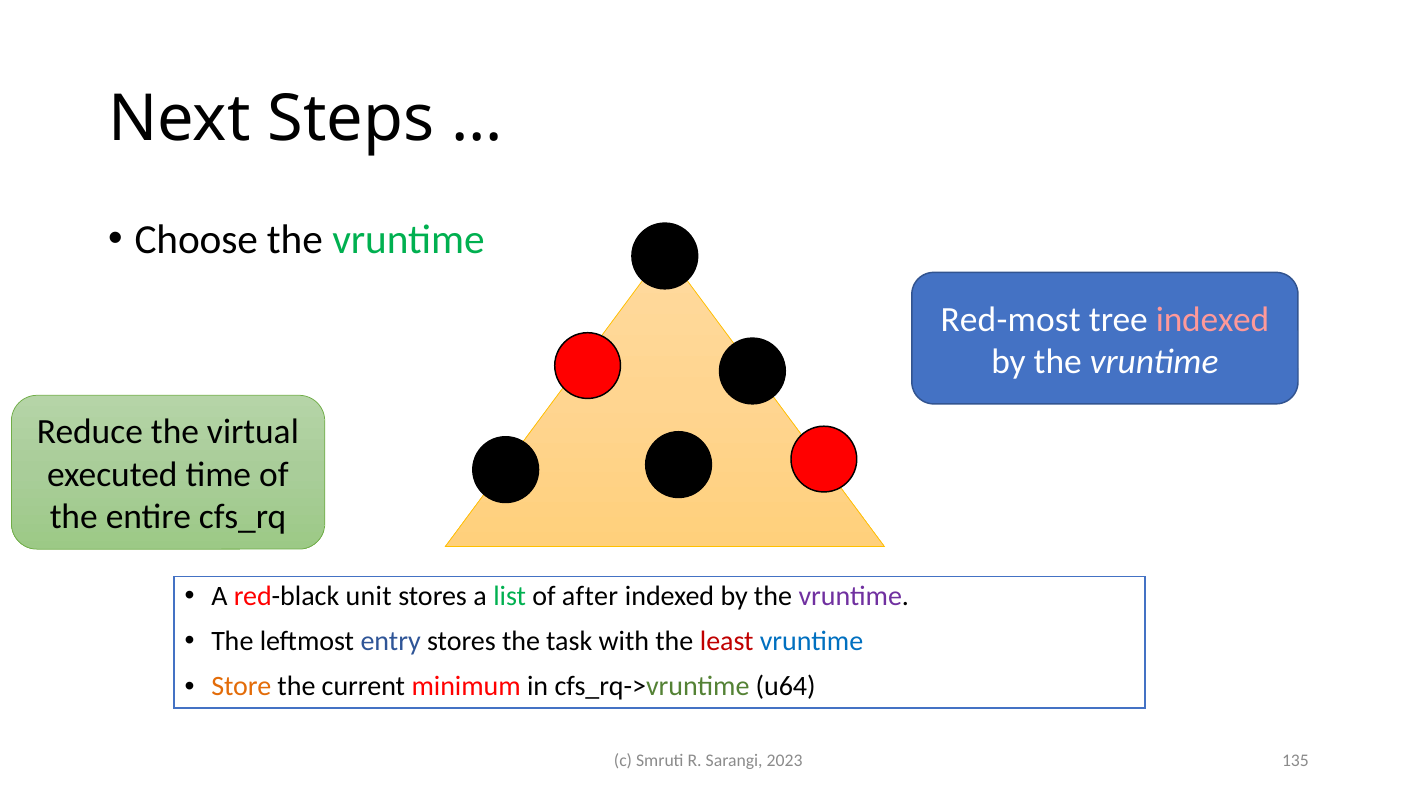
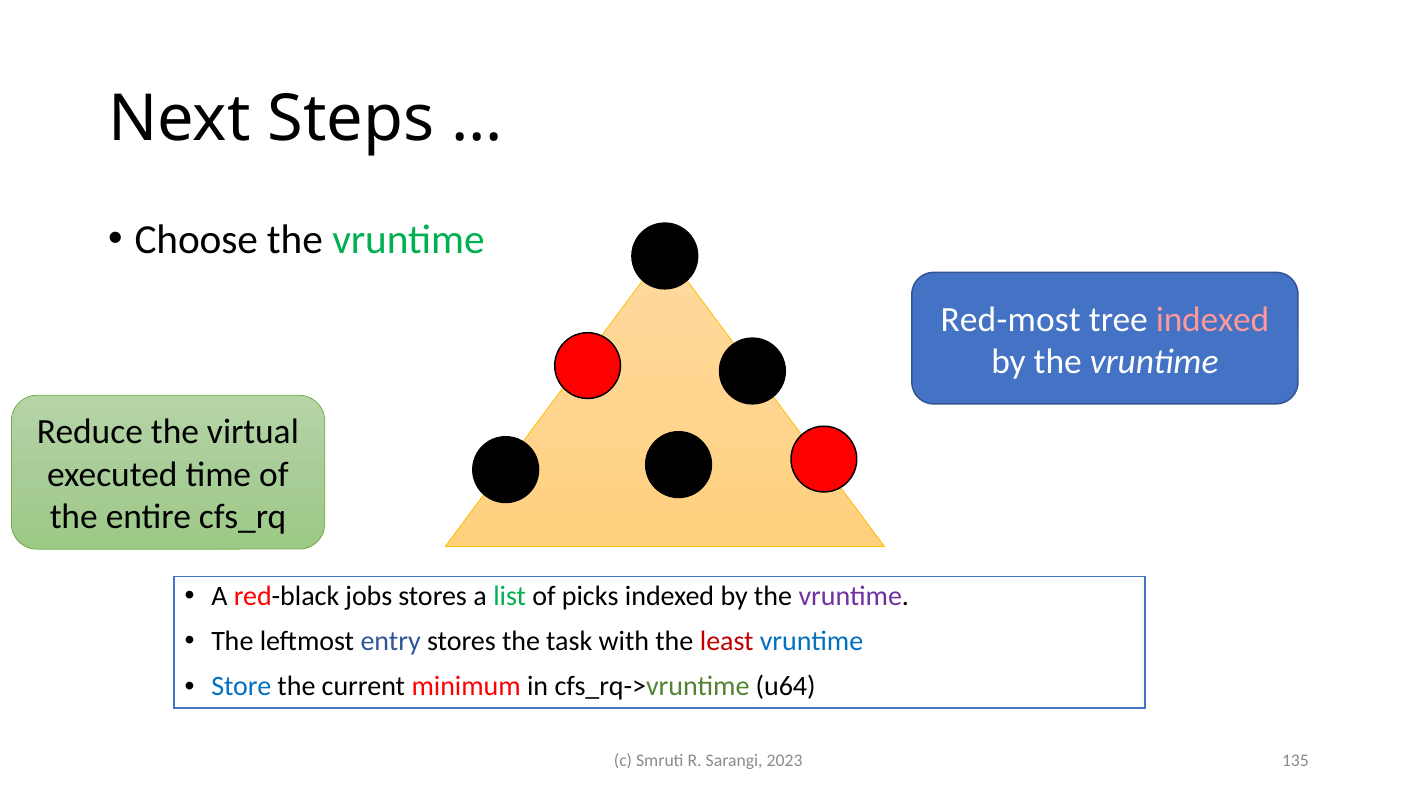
unit: unit -> jobs (369, 597)
after: after -> picks (590, 597)
Store colour: orange -> blue (241, 687)
